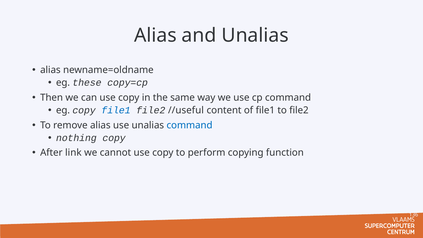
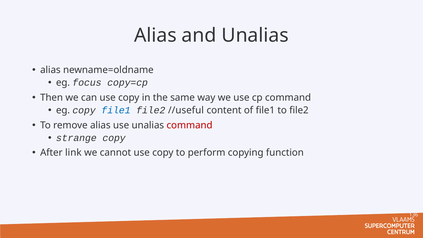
these: these -> focus (87, 83)
command colour: blue -> red (190, 125)
nothing: nothing -> strange (76, 138)
